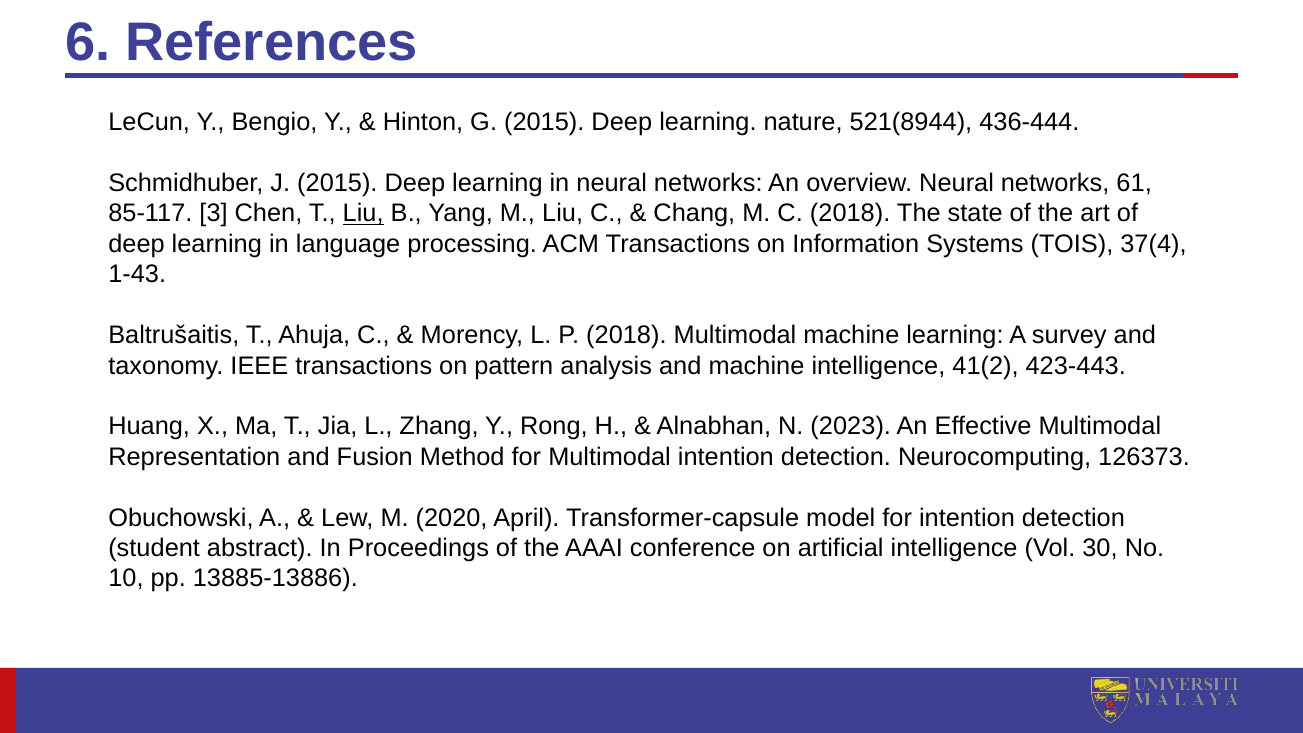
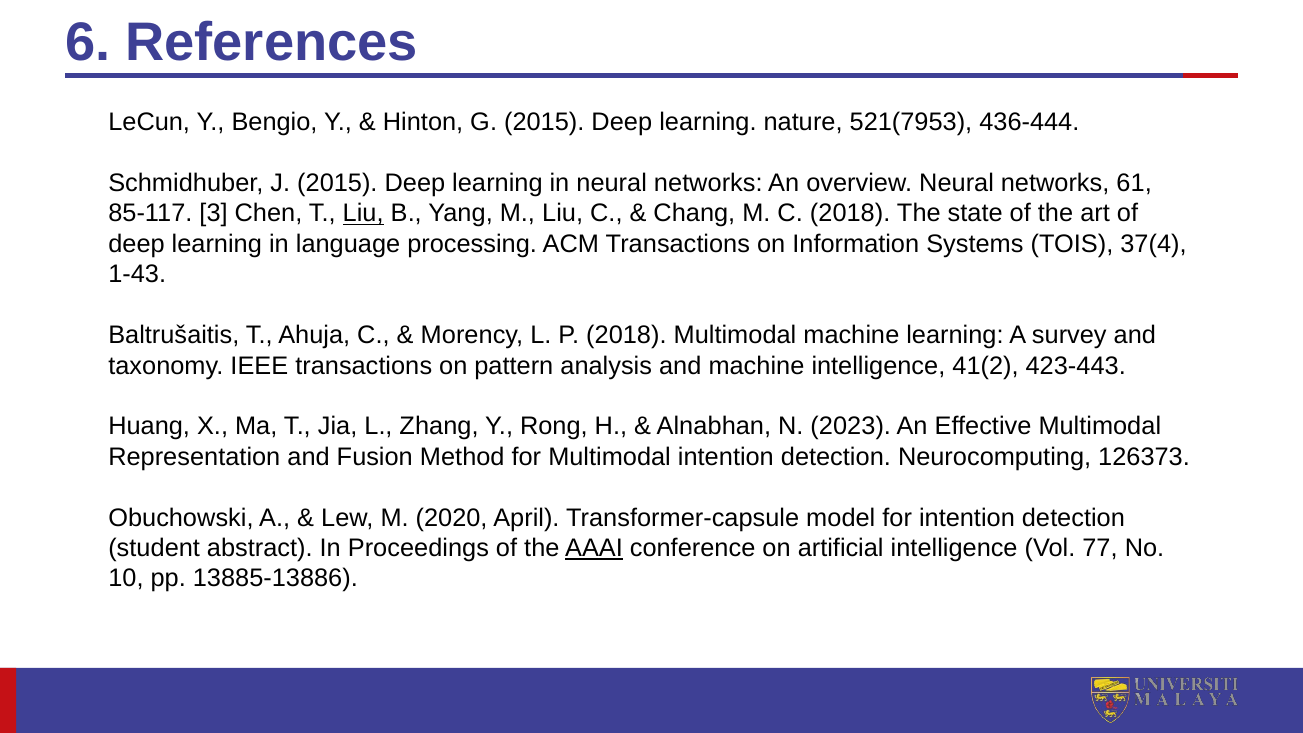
521(8944: 521(8944 -> 521(7953 (911, 122)
AAAI underline: none -> present (594, 548)
30: 30 -> 77 (1100, 548)
